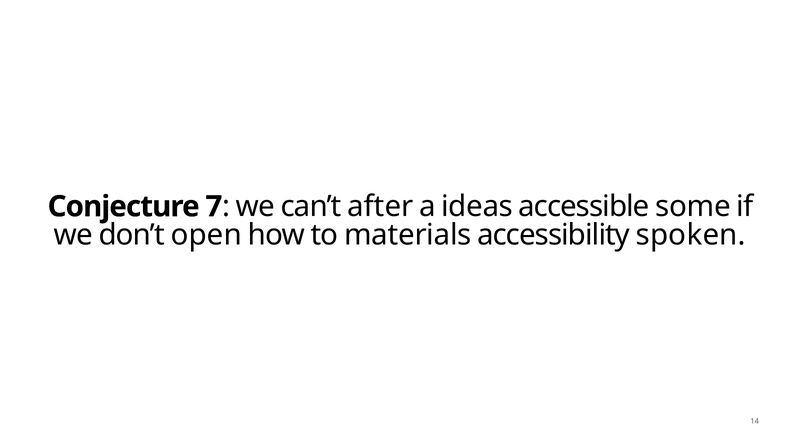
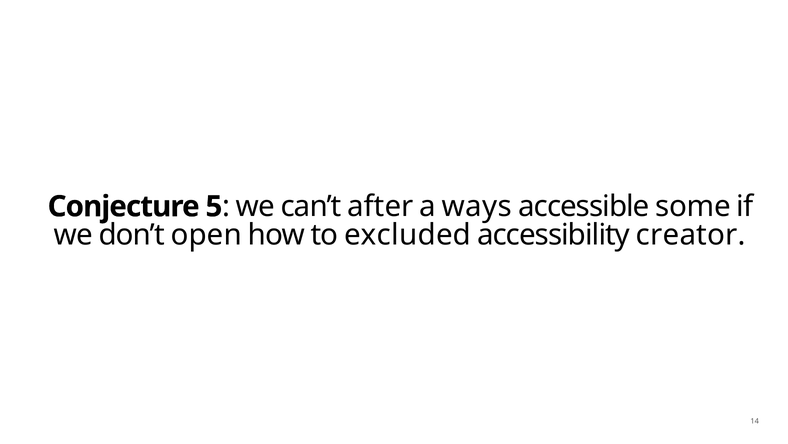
7: 7 -> 5 (214, 206)
ideas: ideas -> ways (477, 206)
materials: materials -> excluded (408, 235)
spoken: spoken -> creator (691, 235)
